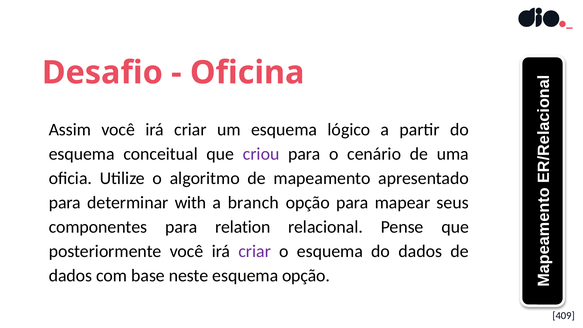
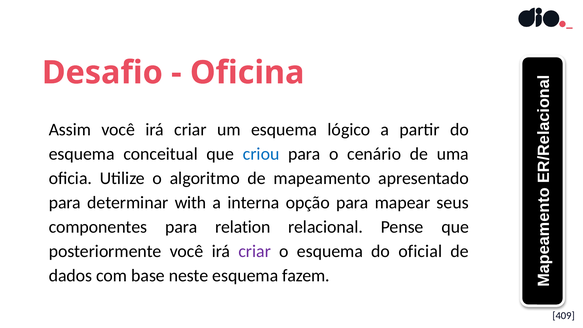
criou colour: purple -> blue (261, 154)
branch: branch -> interna (253, 203)
do dados: dados -> oficial (420, 251)
esquema opção: opção -> fazem (306, 276)
